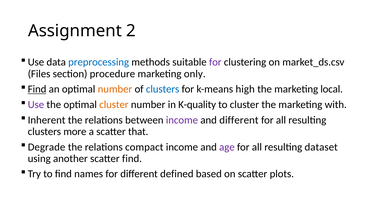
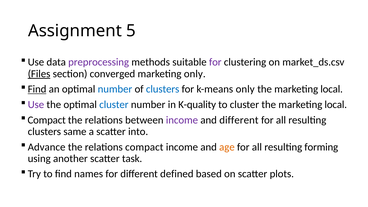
2: 2 -> 5 (131, 31)
preprocessing colour: blue -> purple (99, 62)
Files underline: none -> present (39, 74)
procedure: procedure -> converged (112, 74)
number colour: orange -> blue (115, 89)
k-means high: high -> only (245, 89)
cluster colour: orange -> blue (114, 105)
cluster the marketing with: with -> local (336, 105)
Inherent: Inherent -> Compact (47, 120)
more: more -> same (75, 132)
that: that -> into (138, 132)
Degrade: Degrade -> Advance (47, 147)
age colour: purple -> orange (227, 147)
dataset: dataset -> forming (321, 147)
scatter find: find -> task (132, 159)
